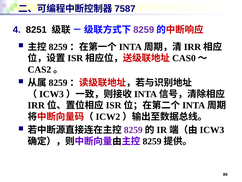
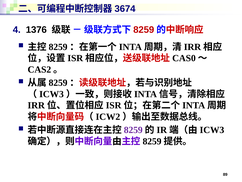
7587: 7587 -> 3674 (125, 9)
8251: 8251 -> 1376 (36, 30)
8259 colour: purple -> red (144, 30)
